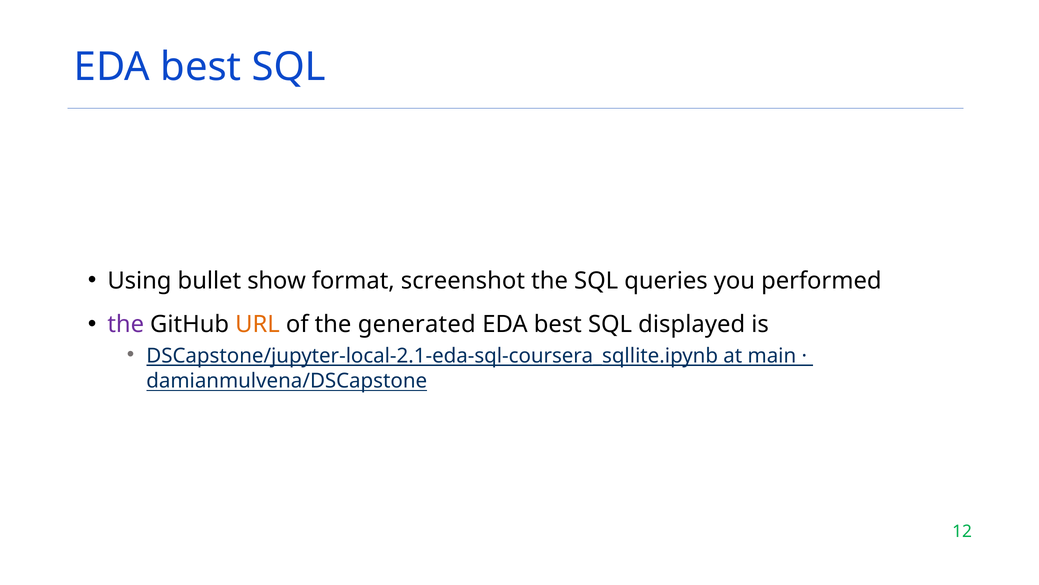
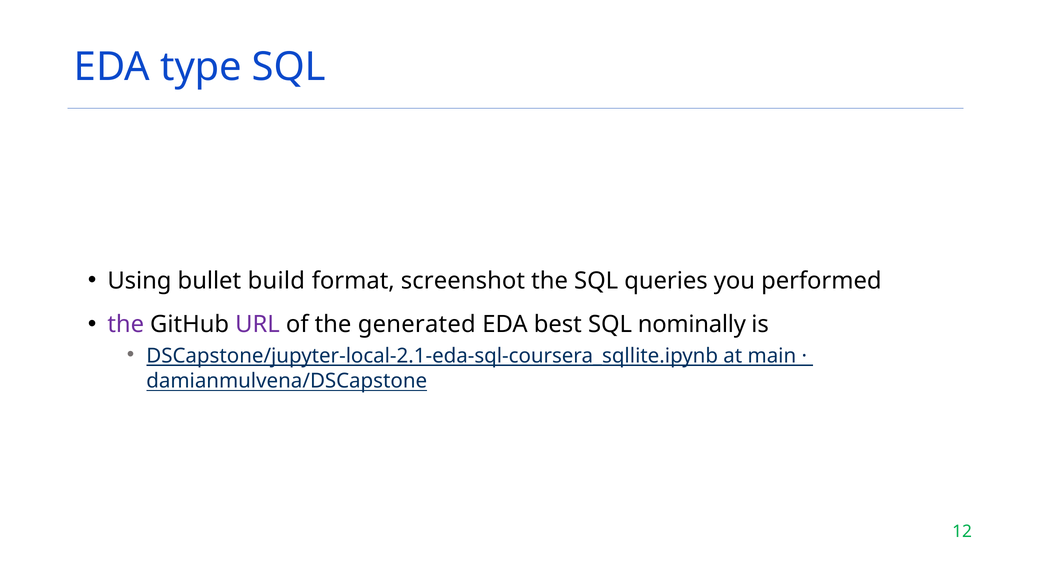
best: best -> type (201, 67)
show: show -> build (276, 280)
URL colour: orange -> purple (258, 324)
displayed: displayed -> nominally (692, 324)
